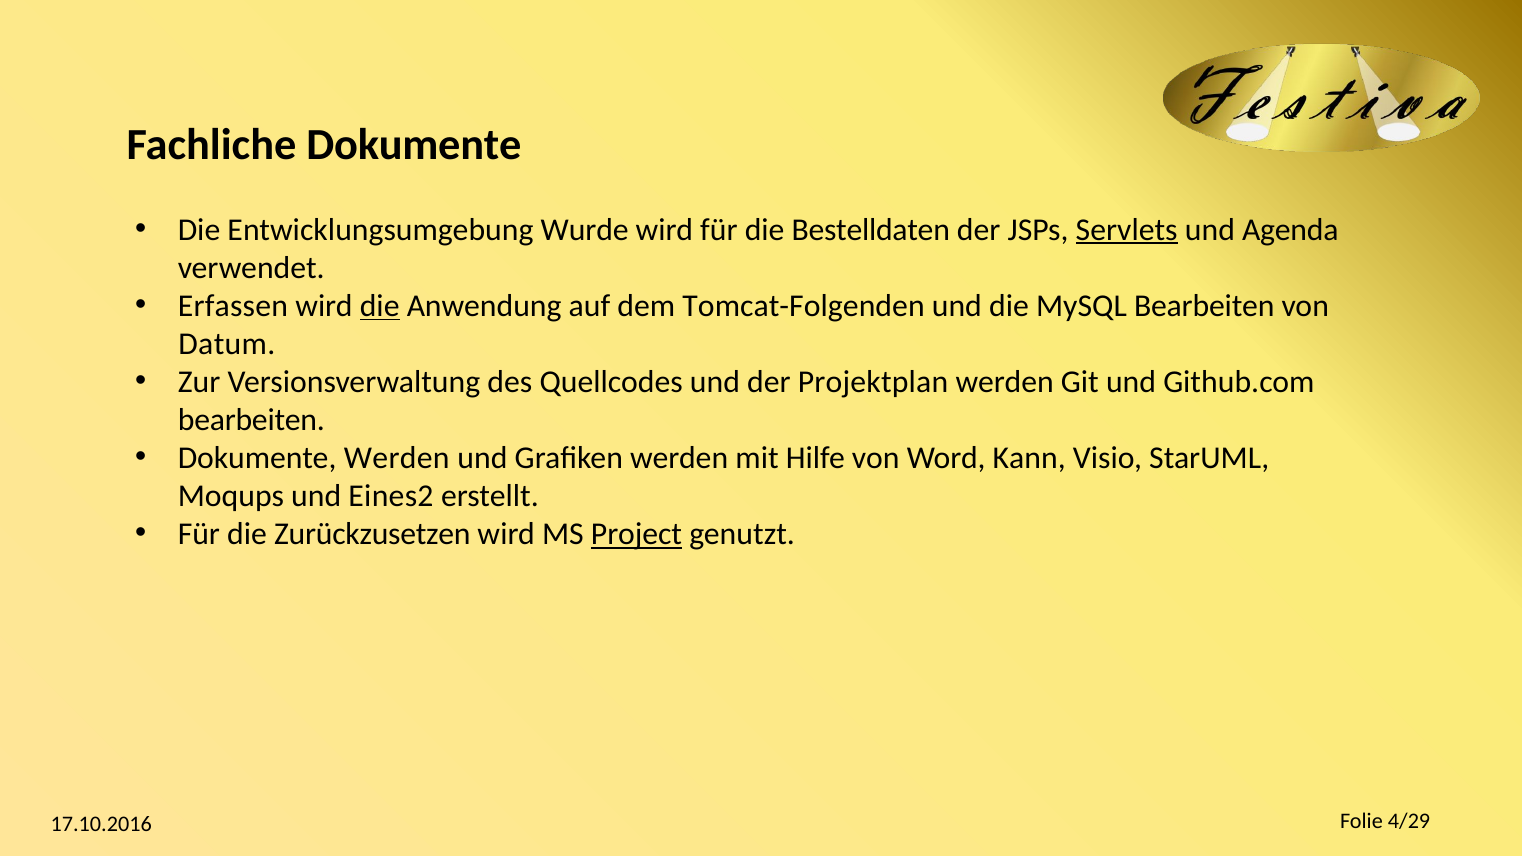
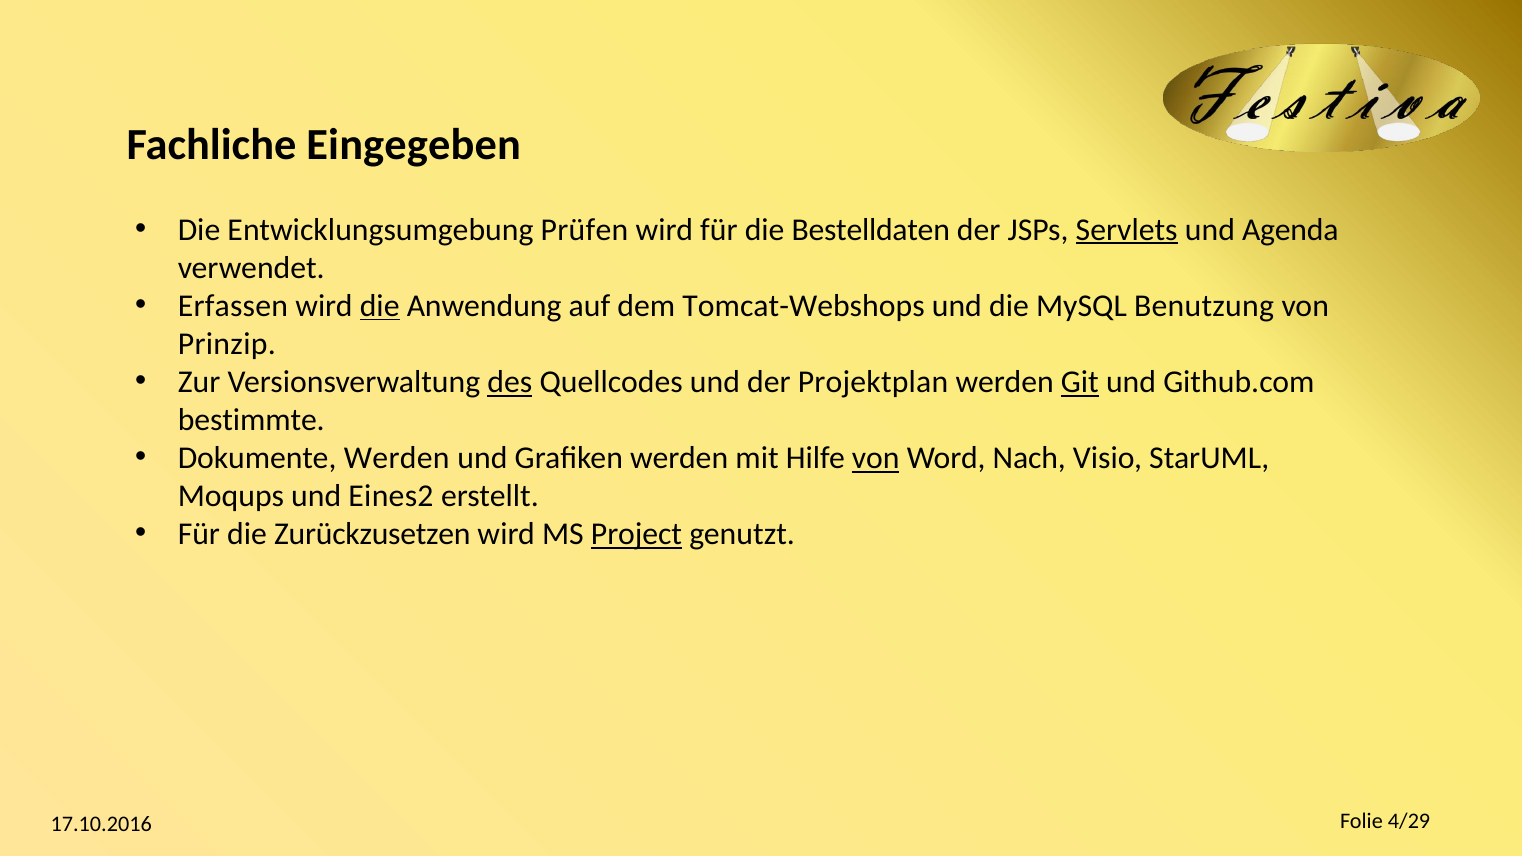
Fachliche Dokumente: Dokumente -> Eingegeben (414, 145)
Wurde: Wurde -> Prüfen (584, 230)
Tomcat-Folgenden: Tomcat-Folgenden -> Tomcat-Webshops (804, 306)
MySQL Bearbeiten: Bearbeiten -> Benutzung (1204, 306)
Datum: Datum -> Prinzip (227, 344)
des underline: none -> present (510, 382)
Git underline: none -> present (1080, 382)
bearbeiten: bearbeiten -> bestimmte (251, 420)
von underline: none -> present (876, 458)
Kann: Kann -> Nach (1029, 458)
